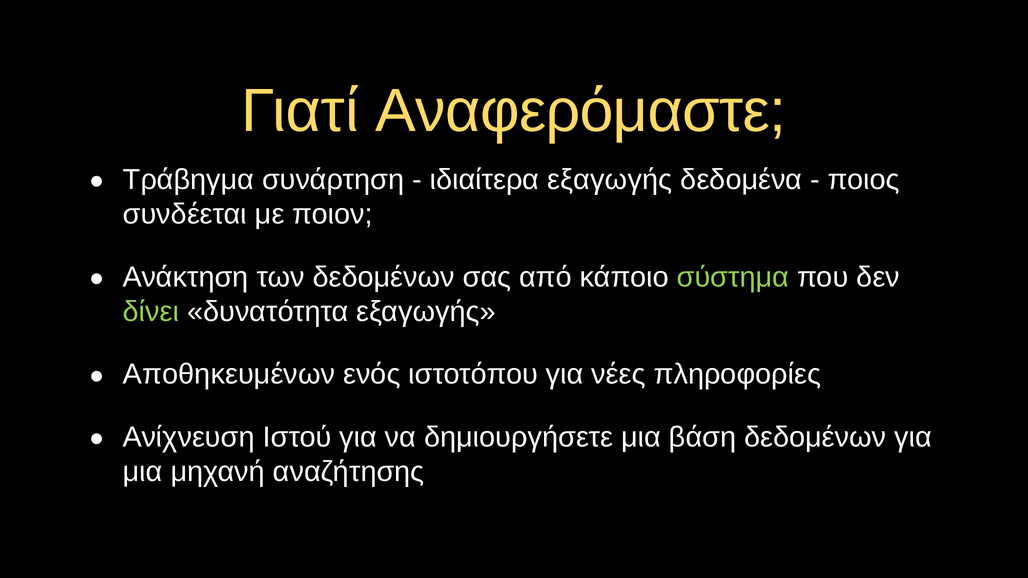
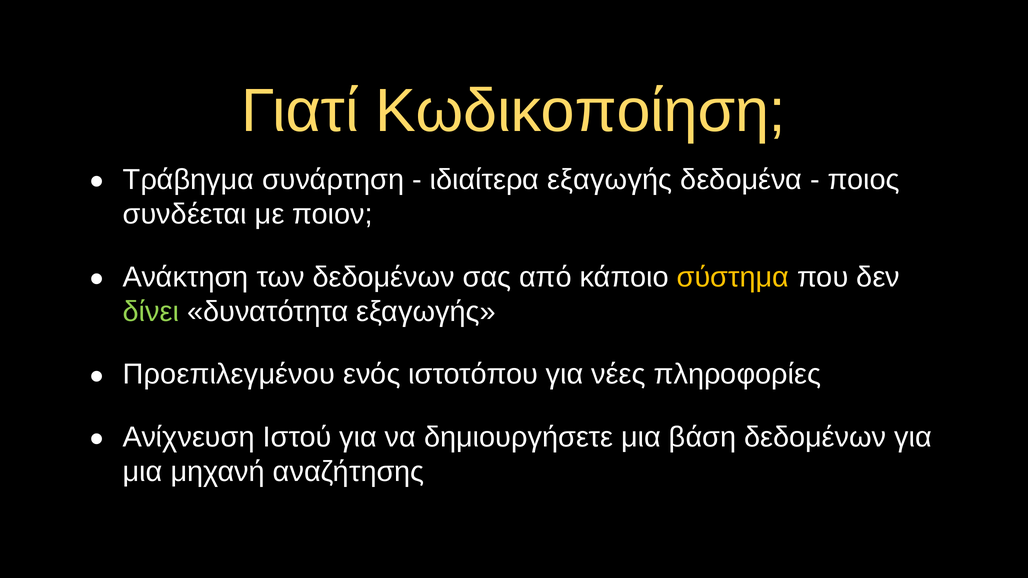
Αναφερόμαστε: Αναφερόμαστε -> Κωδικοποίηση (581, 111)
σύστημα colour: light green -> yellow (733, 277)
Αποθηκευμένων: Αποθηκευμένων -> Προεπιλεγμένου (229, 375)
